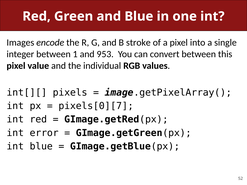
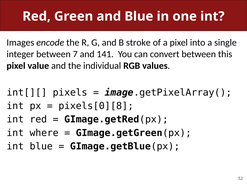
1: 1 -> 7 (75, 54)
953: 953 -> 141 (105, 54)
pixels[0][7: pixels[0][7 -> pixels[0][8 (96, 106)
error: error -> where (44, 133)
